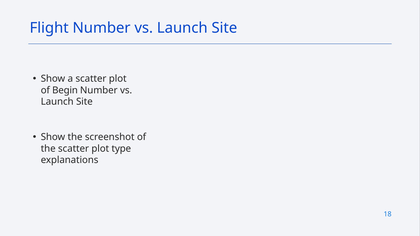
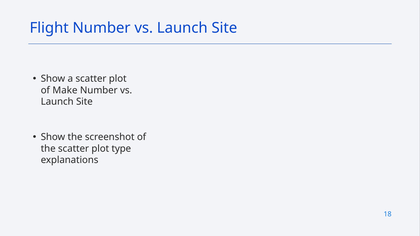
Begin: Begin -> Make (65, 90)
